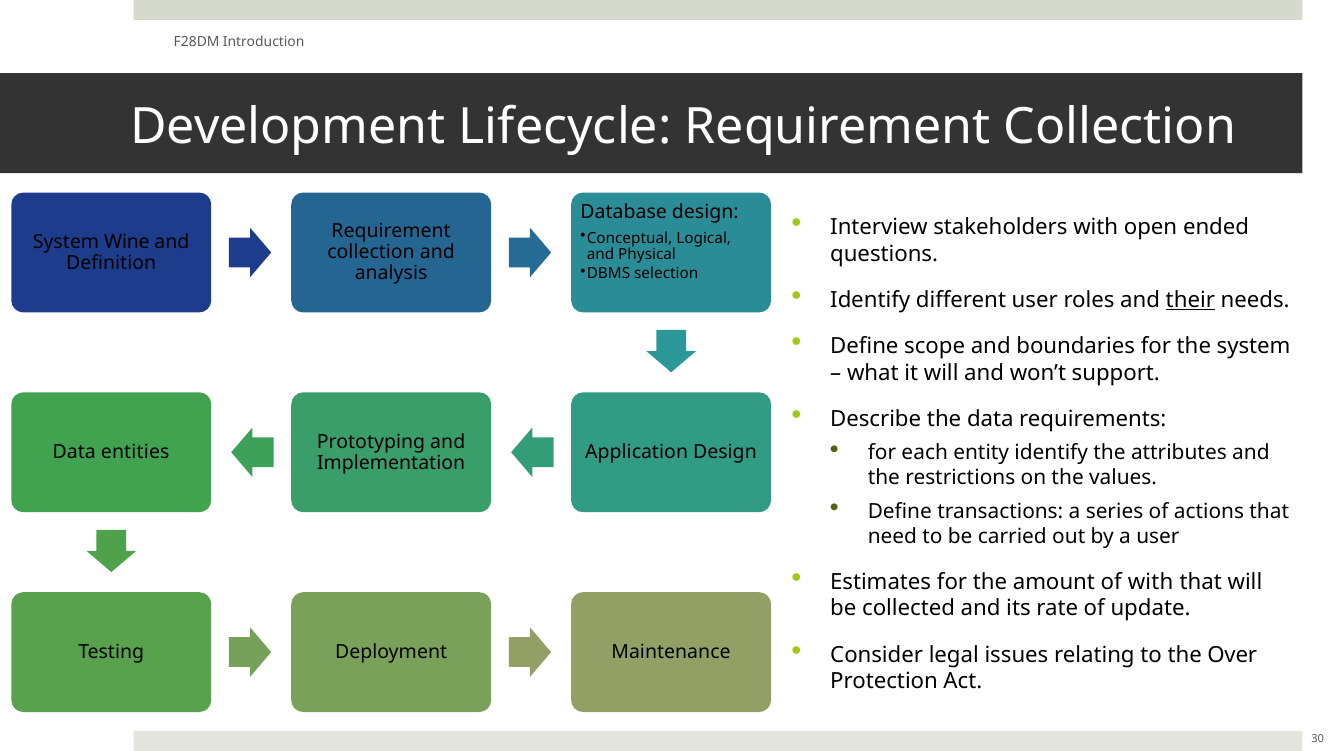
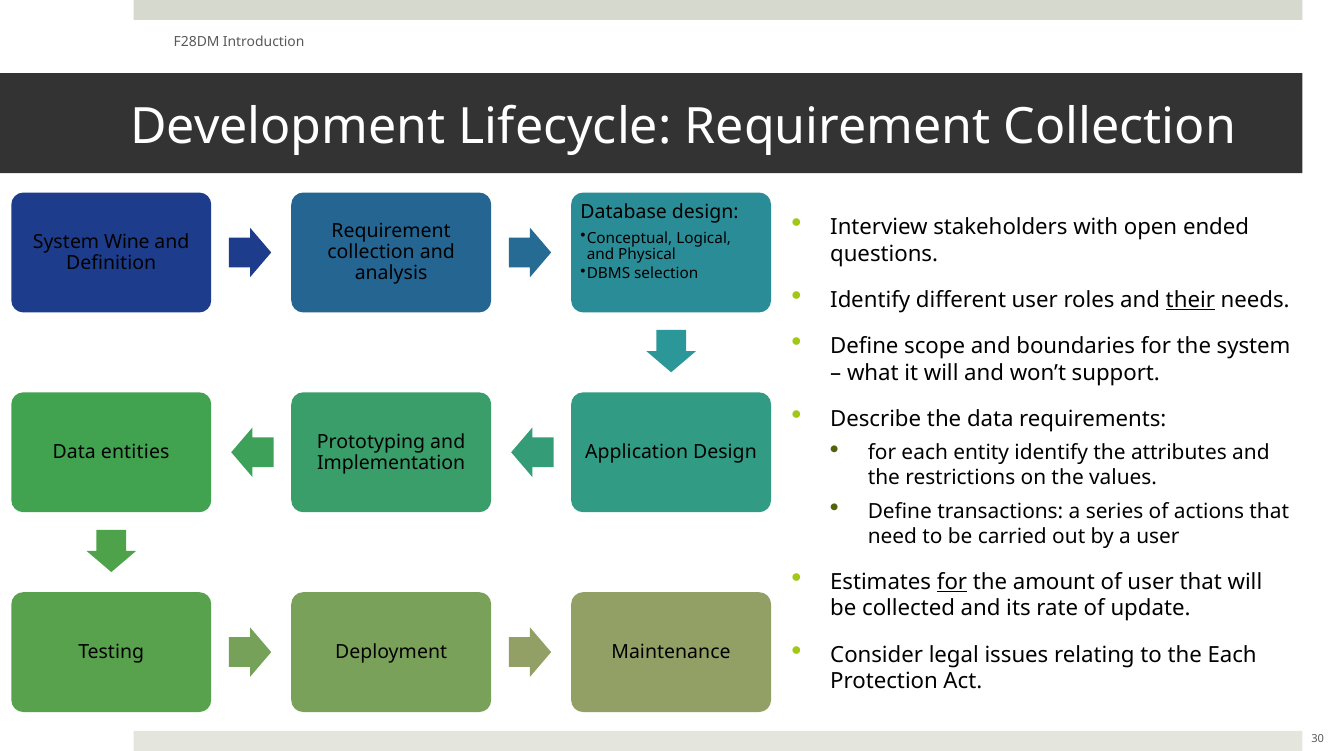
for underline: none -> present (952, 582)
of with: with -> user (1151, 582)
the Over: Over -> Each (1232, 655)
